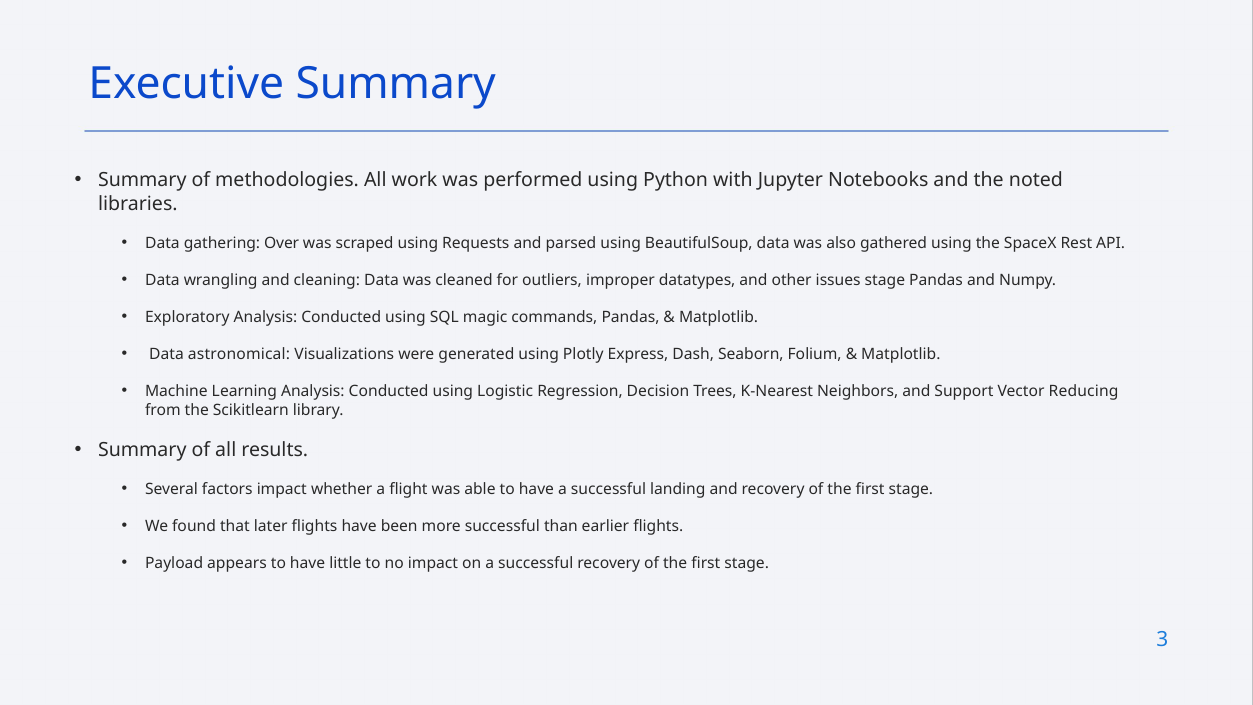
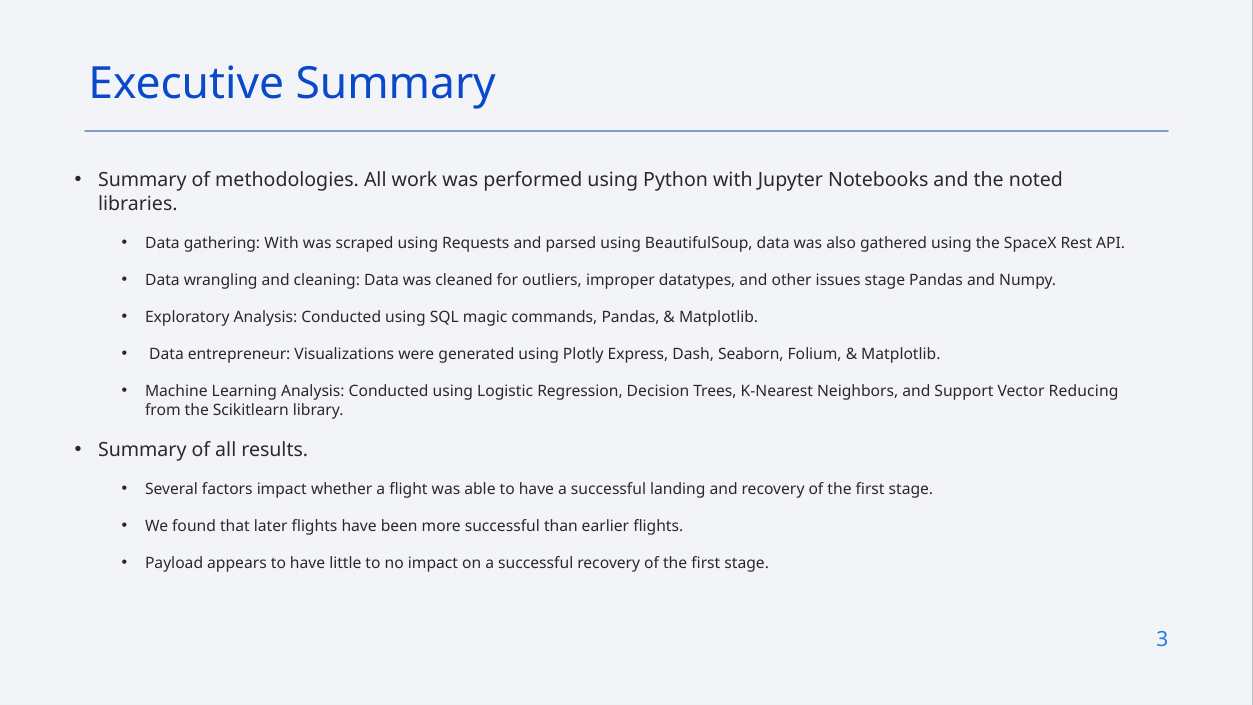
gathering Over: Over -> With (282, 243)
astronomical: astronomical -> entrepreneur (239, 354)
